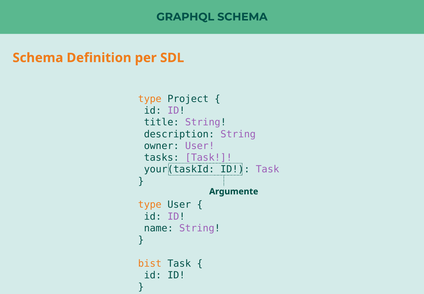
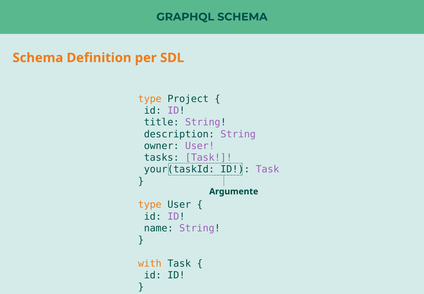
bist: bist -> with (150, 263)
